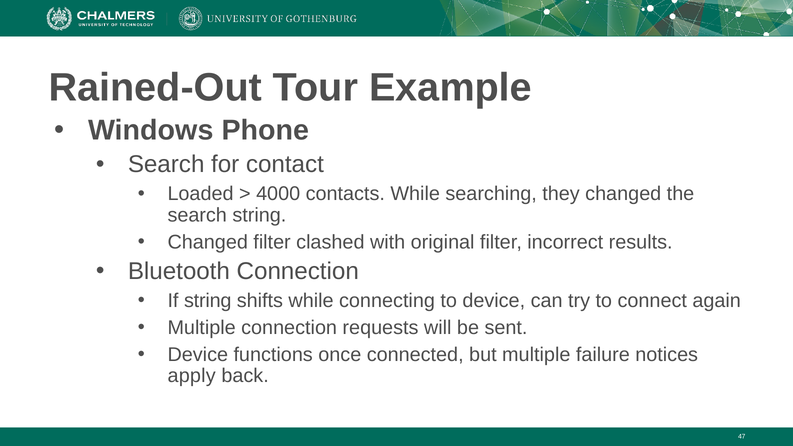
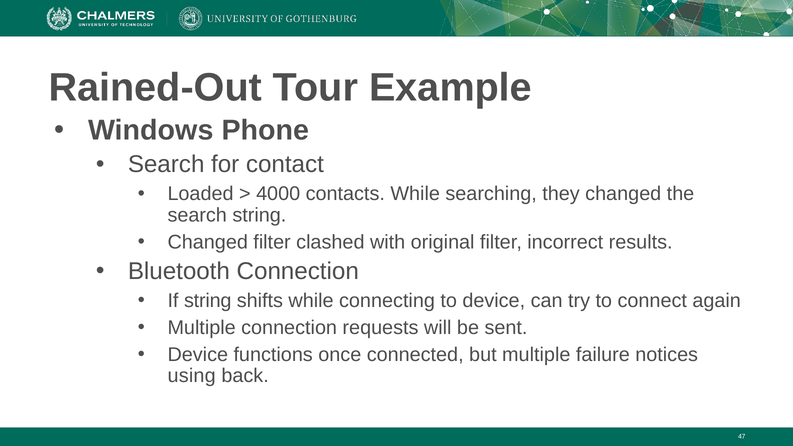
apply: apply -> using (192, 376)
